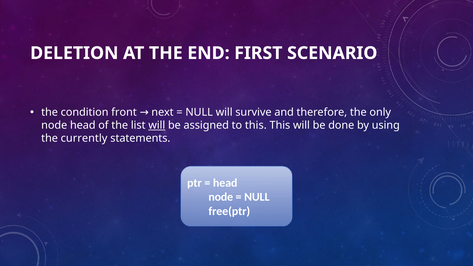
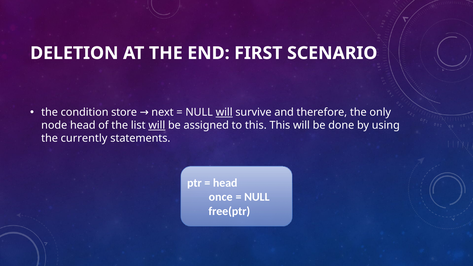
front: front -> store (124, 112)
will underline: none -> present (224, 112)
node: node -> once (221, 197)
